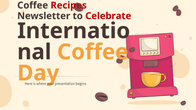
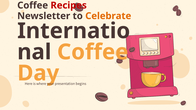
Celebrate colour: red -> orange (108, 16)
